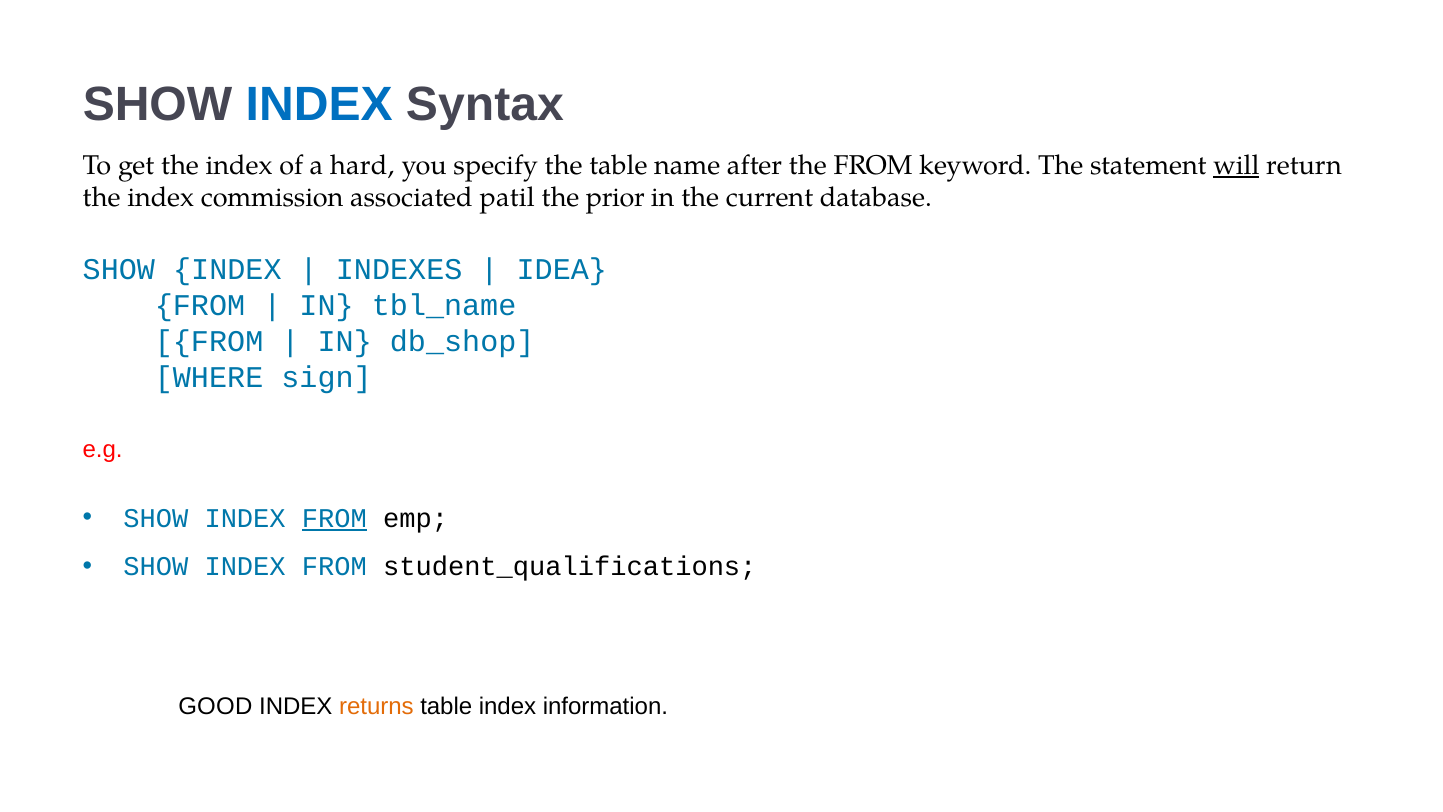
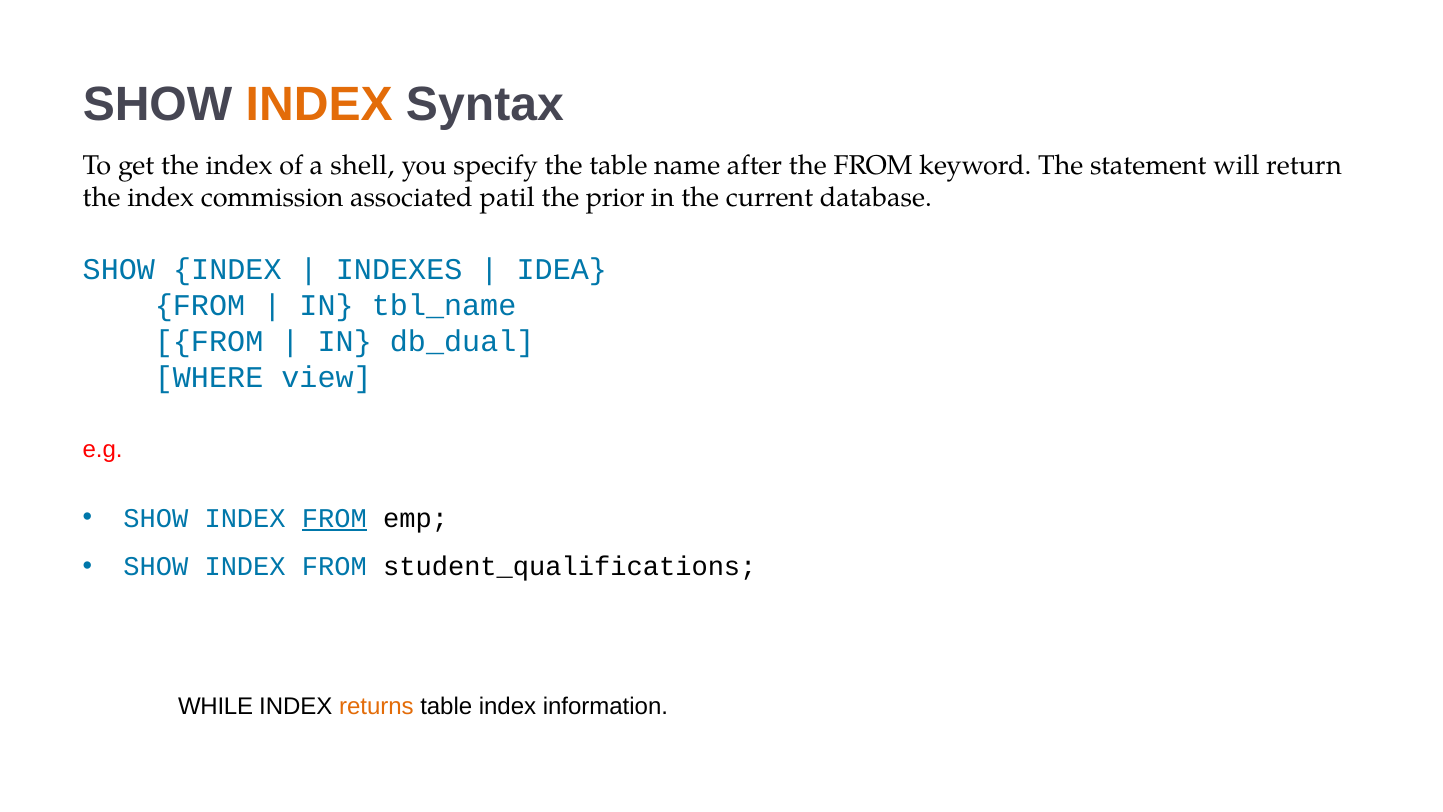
INDEX colour: blue -> orange (319, 104)
hard: hard -> shell (362, 165)
will underline: present -> none (1236, 165)
db_shop: db_shop -> db_dual (462, 341)
sign: sign -> view (327, 377)
GOOD: GOOD -> WHILE (216, 706)
